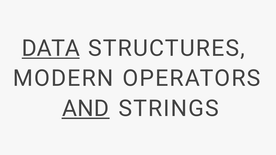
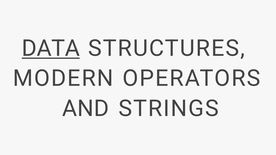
AND underline: present -> none (86, 109)
